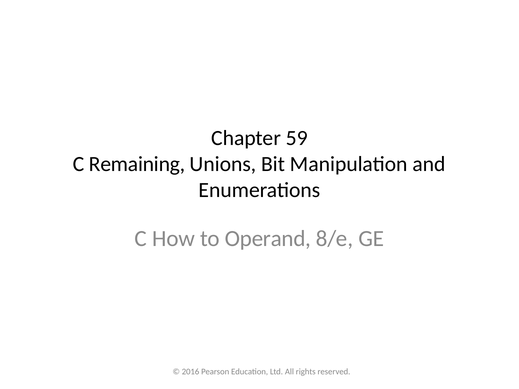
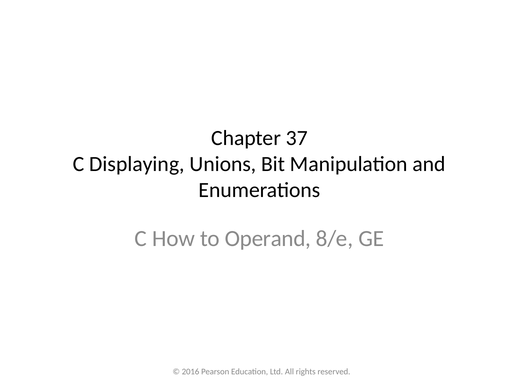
59: 59 -> 37 (297, 138)
Remaining: Remaining -> Displaying (137, 164)
